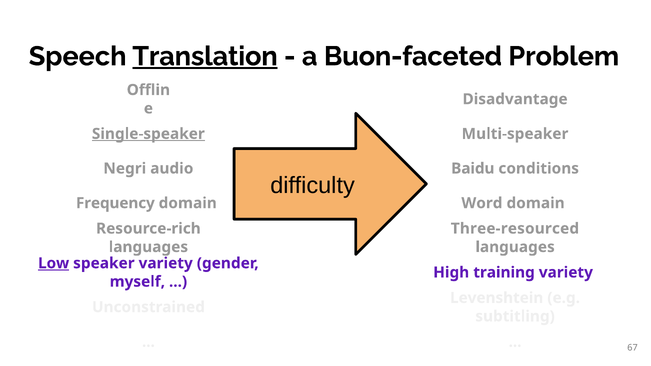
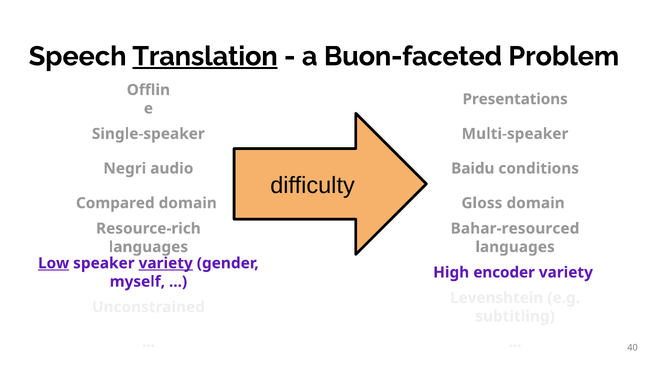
Disadvantage: Disadvantage -> Presentations (515, 99)
Single-speaker underline: present -> none (148, 134)
Frequency: Frequency -> Compared (115, 203)
Word: Word -> Gloss (482, 203)
Three-resourced: Three-resourced -> Bahar-resourced (515, 229)
variety underline: none -> present (166, 263)
training: training -> encoder (504, 273)
67: 67 -> 40 (633, 348)
